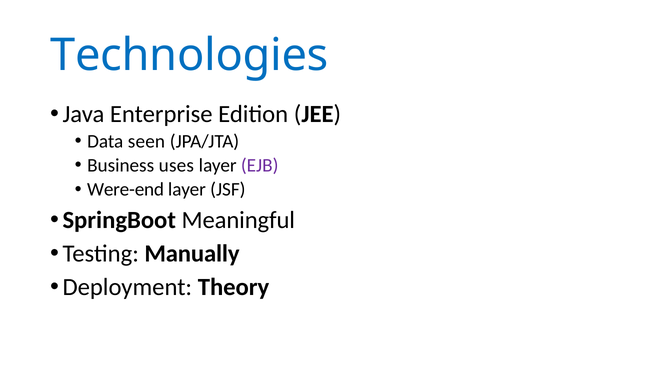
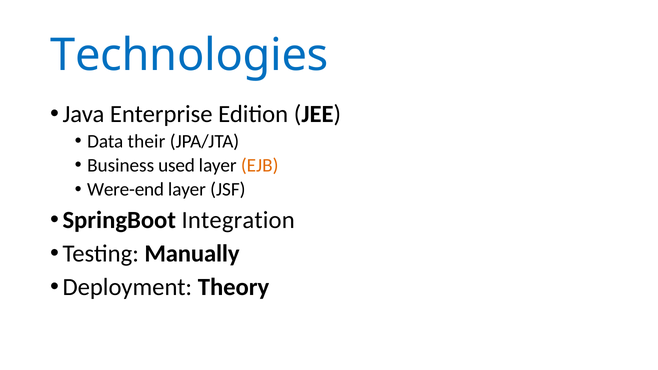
seen: seen -> their (146, 141)
uses: uses -> used (177, 165)
EJB colour: purple -> orange (260, 165)
Meaningful: Meaningful -> Integration (238, 220)
